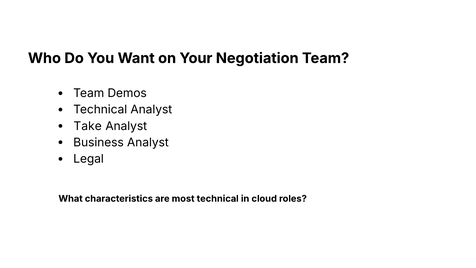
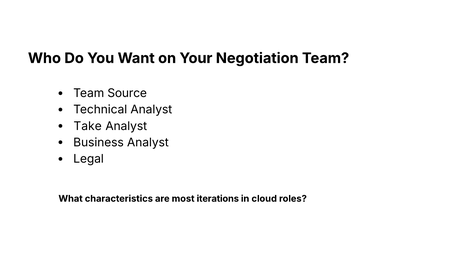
Demos: Demos -> Source (127, 93)
most technical: technical -> iterations (218, 198)
